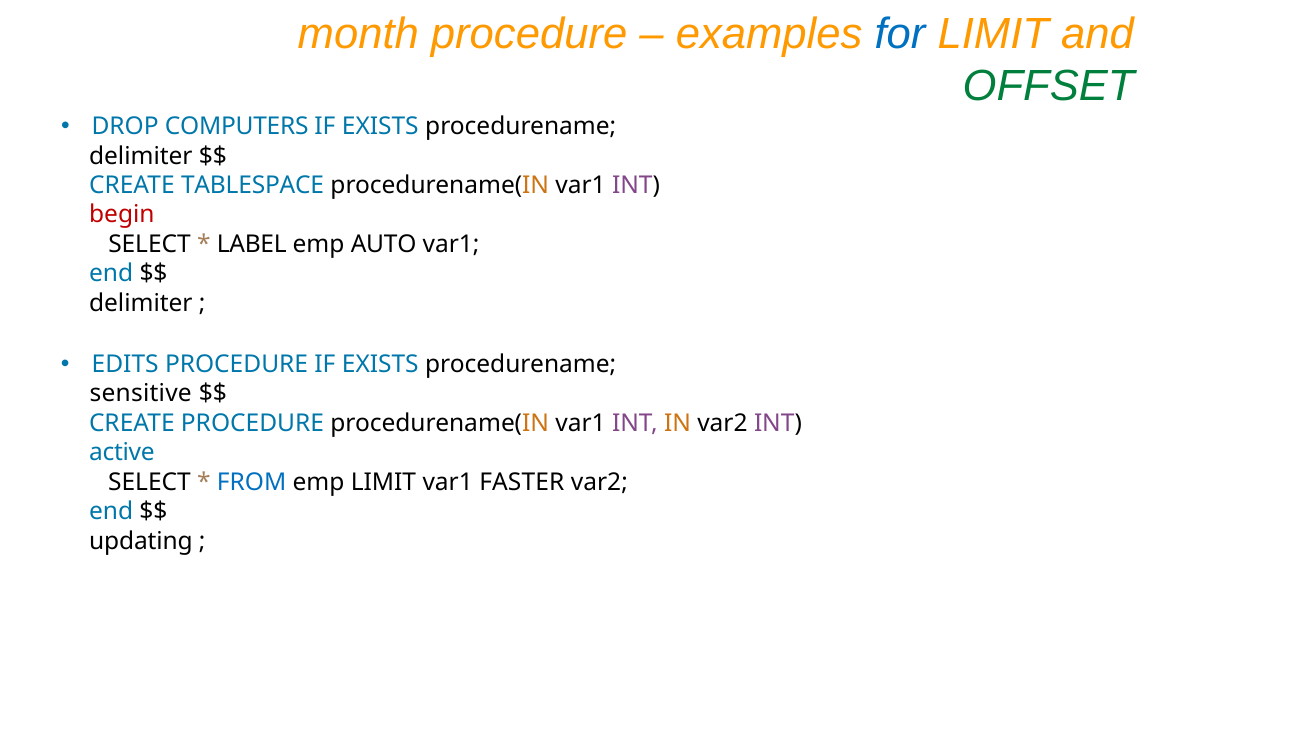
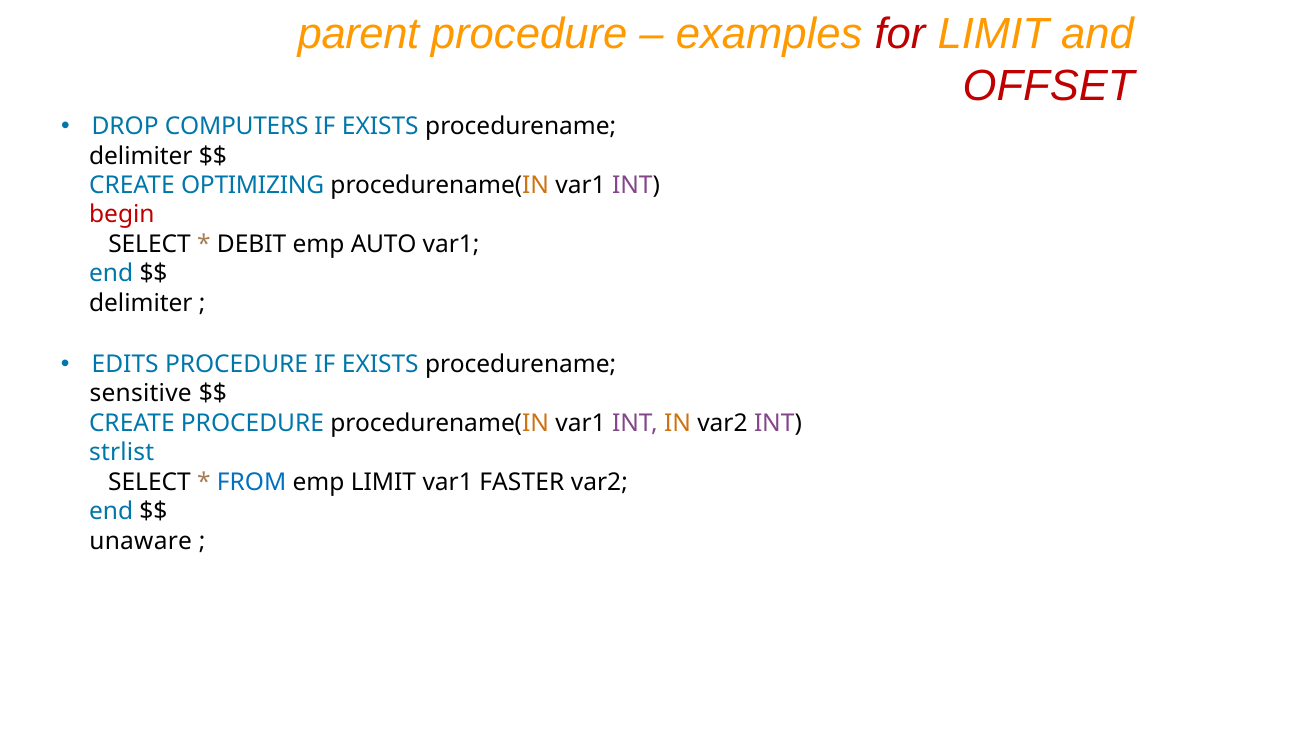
month: month -> parent (358, 34)
for colour: blue -> red (900, 34)
OFFSET colour: green -> red (1049, 86)
TABLESPACE: TABLESPACE -> OPTIMIZING (253, 185)
LABEL: LABEL -> DEBIT (252, 244)
active: active -> strlist (122, 453)
updating: updating -> unaware (141, 541)
